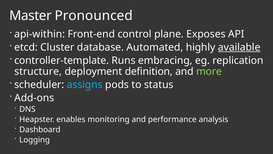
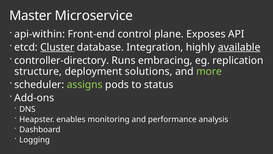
Pronounced: Pronounced -> Microservice (94, 16)
Cluster underline: none -> present (57, 47)
Automated: Automated -> Integration (155, 47)
controller-template: controller-template -> controller-directory (62, 60)
definition: definition -> solutions (149, 71)
assigns colour: light blue -> light green (85, 84)
